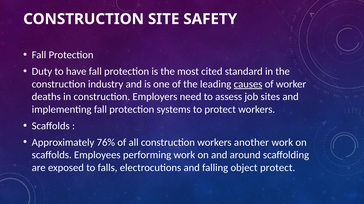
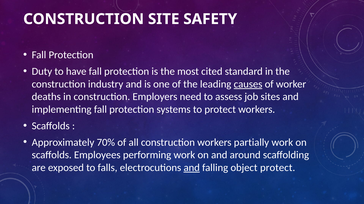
76%: 76% -> 70% (106, 143)
another: another -> partially (251, 143)
and underline: none -> present (192, 168)
